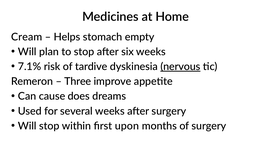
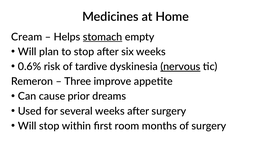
stomach underline: none -> present (103, 37)
7.1%: 7.1% -> 0.6% (30, 67)
does: does -> prior (79, 96)
upon: upon -> room (127, 126)
